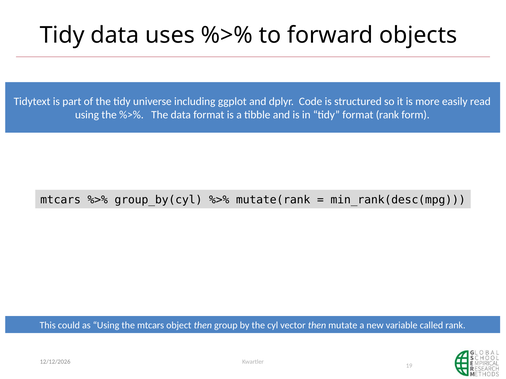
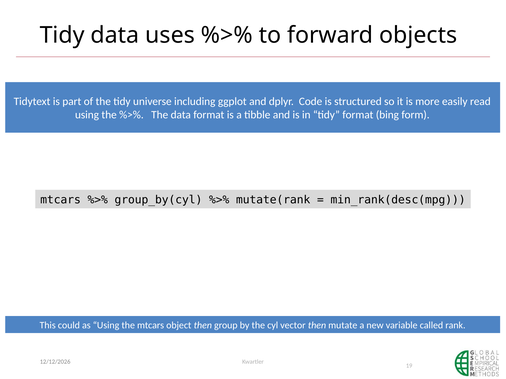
format rank: rank -> bing (387, 115)
